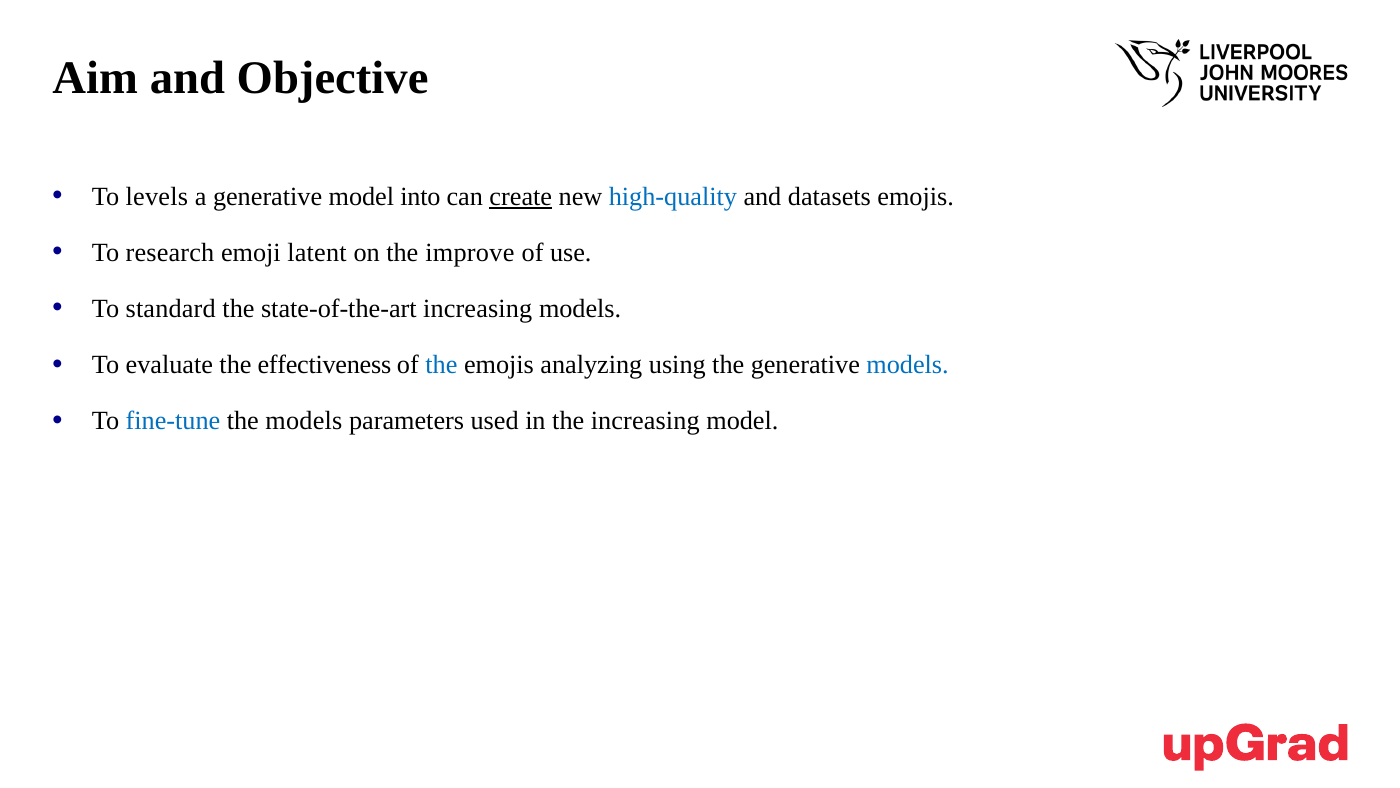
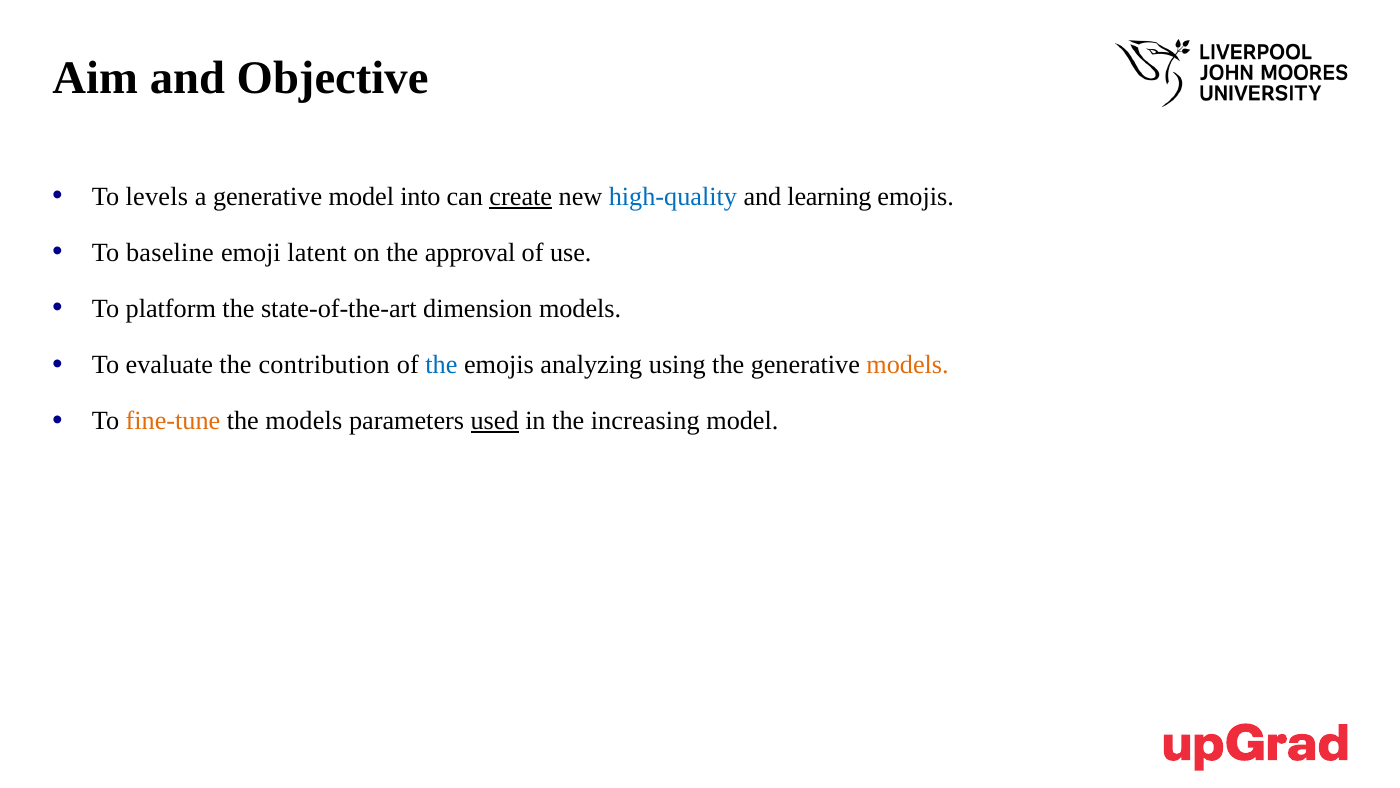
datasets: datasets -> learning (830, 197)
research: research -> baseline (170, 253)
improve: improve -> approval (470, 253)
standard: standard -> platform (171, 309)
state-of-the-art increasing: increasing -> dimension (478, 309)
effectiveness: effectiveness -> contribution (324, 365)
models colour: blue -> orange (908, 365)
fine-tune colour: blue -> orange (173, 421)
used underline: none -> present (495, 421)
